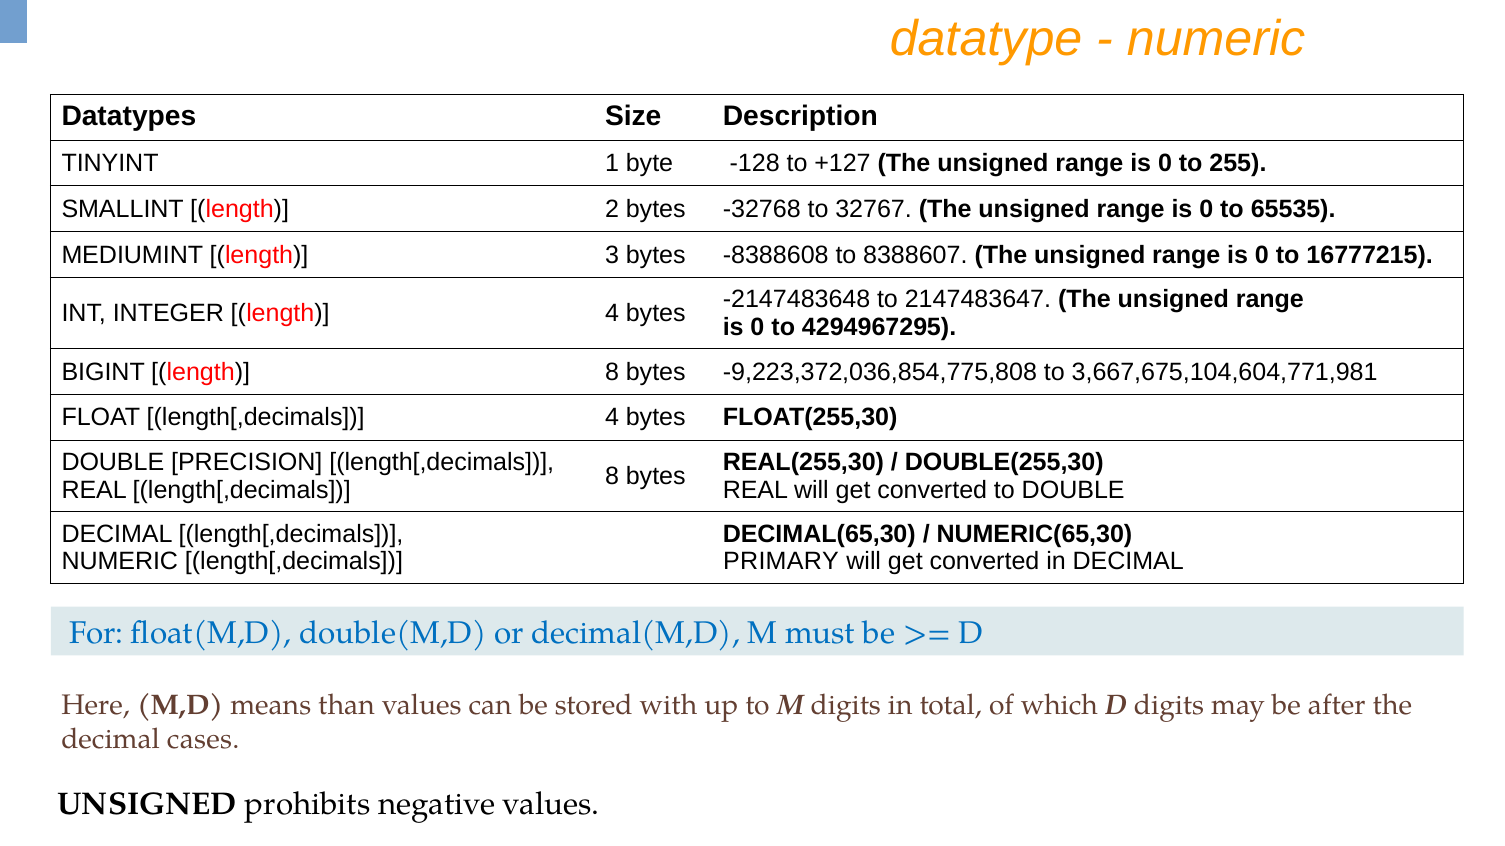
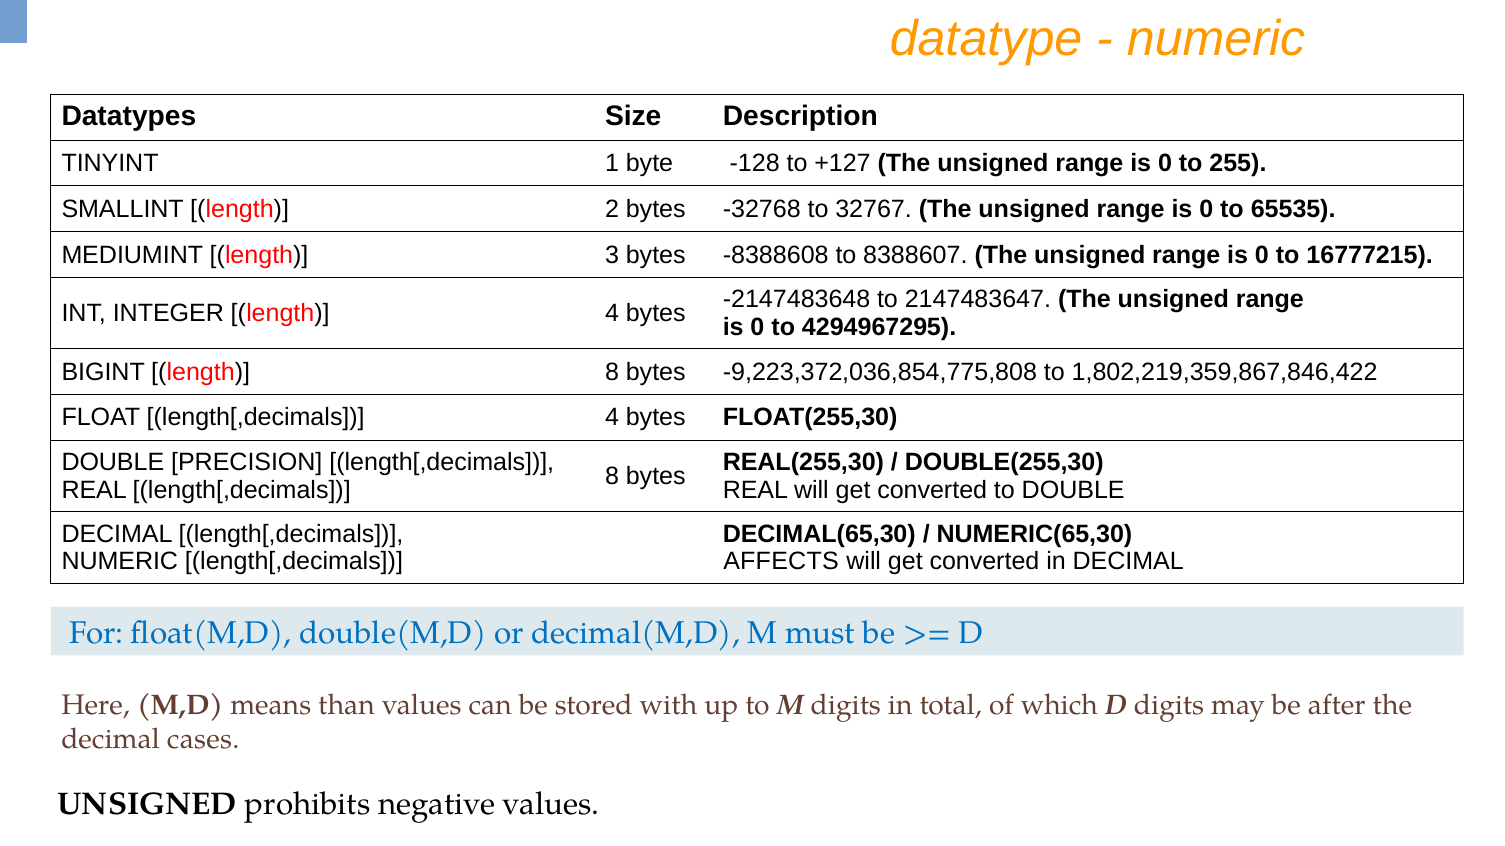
3,667,675,104,604,771,981: 3,667,675,104,604,771,981 -> 1,802,219,359,867,846,422 (1225, 372)
PRIMARY: PRIMARY -> AFFECTS (781, 562)
